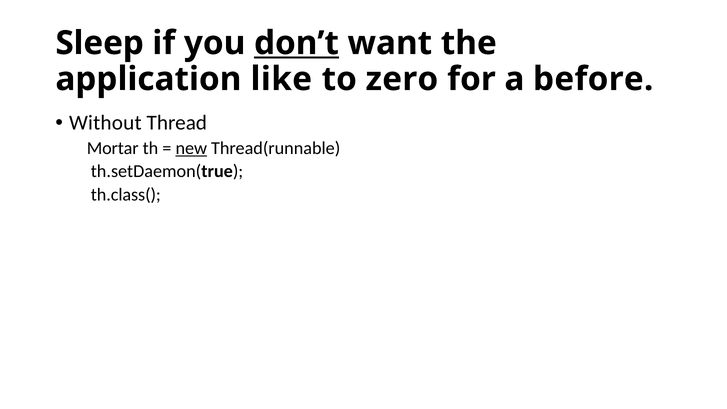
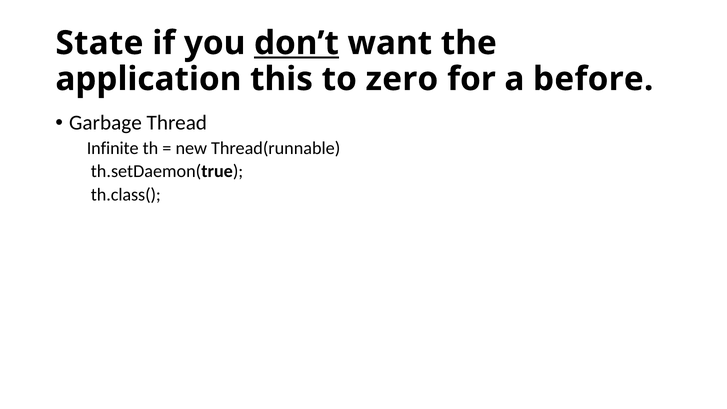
Sleep: Sleep -> State (99, 43)
like: like -> this (281, 79)
Without: Without -> Garbage (105, 123)
Mortar: Mortar -> Infinite (113, 148)
new underline: present -> none (191, 148)
